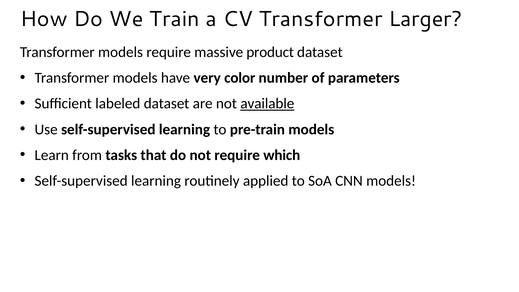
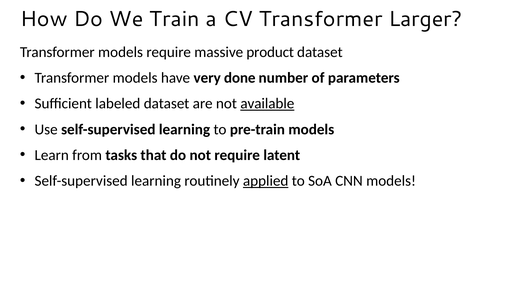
color: color -> done (240, 78)
which: which -> latent (282, 155)
applied underline: none -> present (266, 181)
